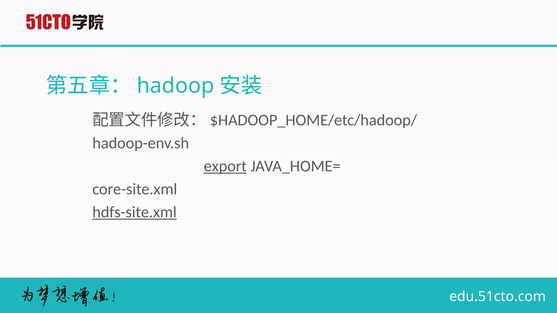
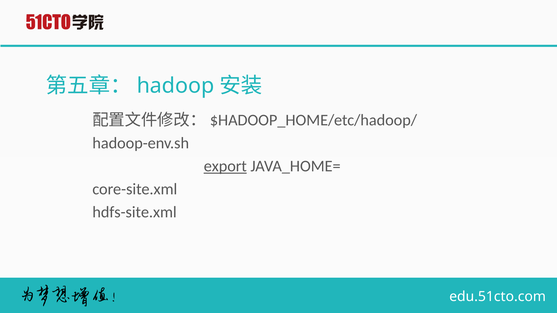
hdfs-site.xml underline: present -> none (135, 212)
